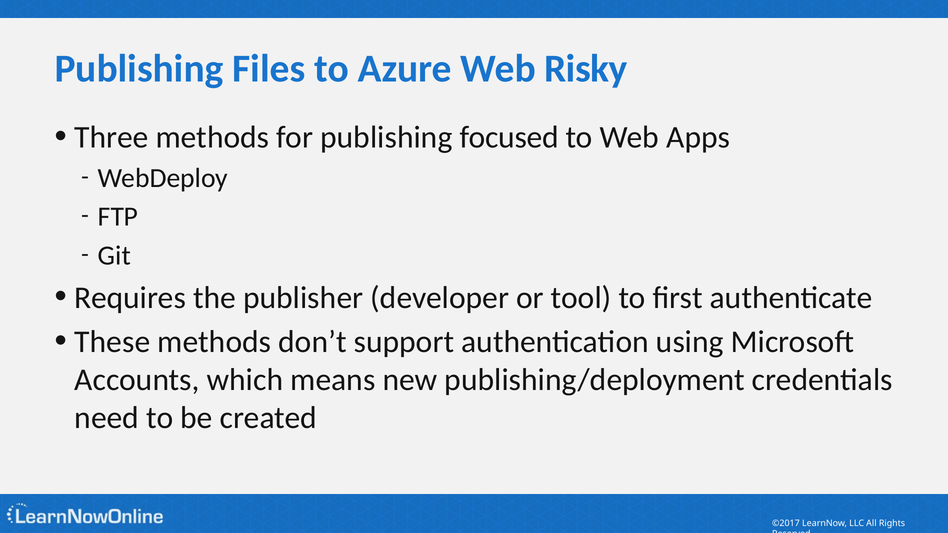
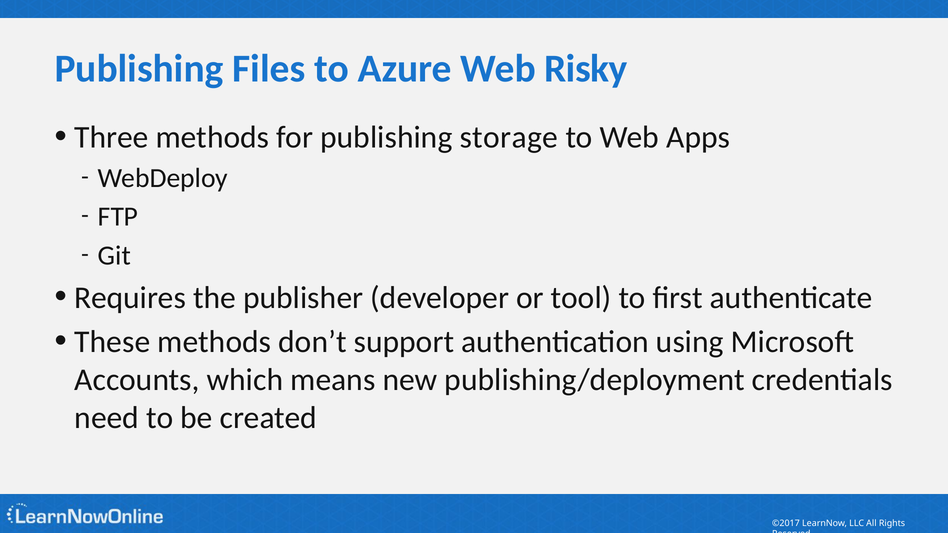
focused: focused -> storage (509, 137)
